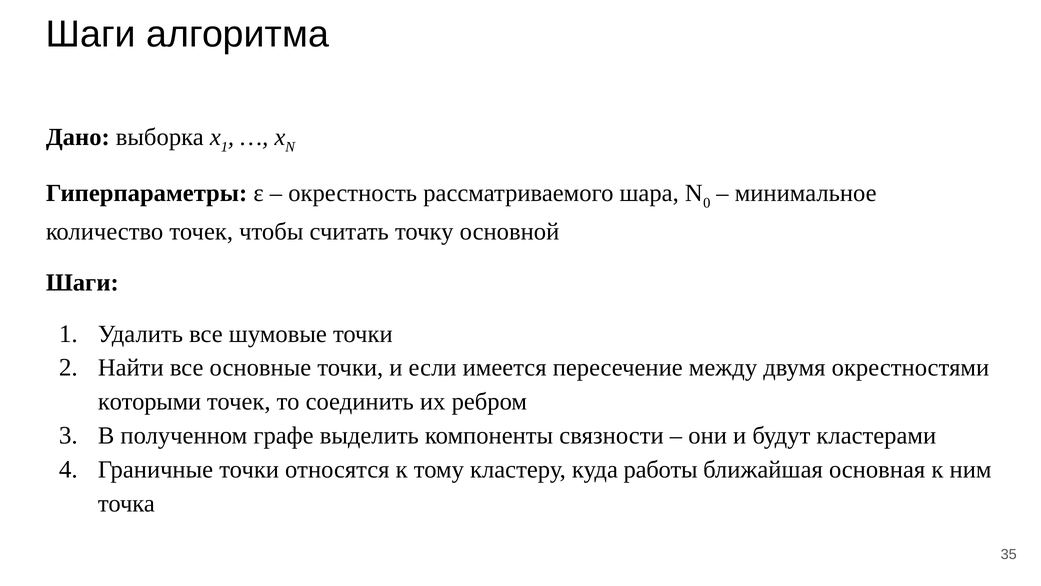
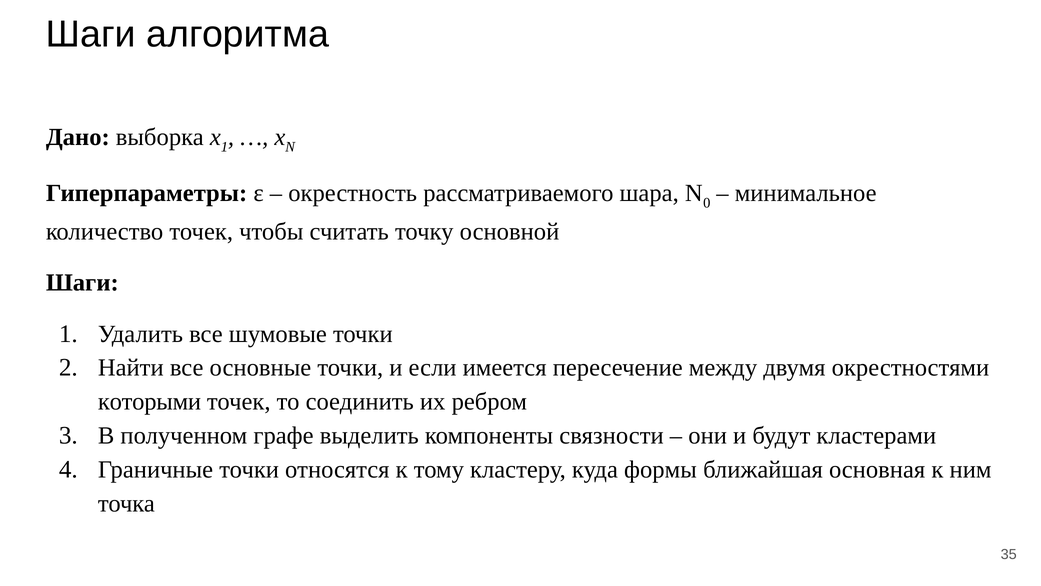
работы: работы -> формы (660, 469)
